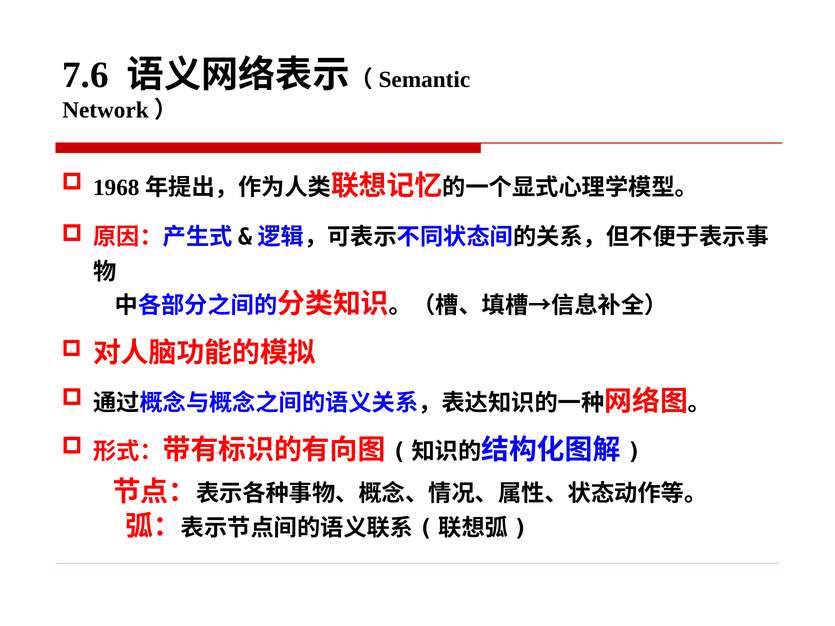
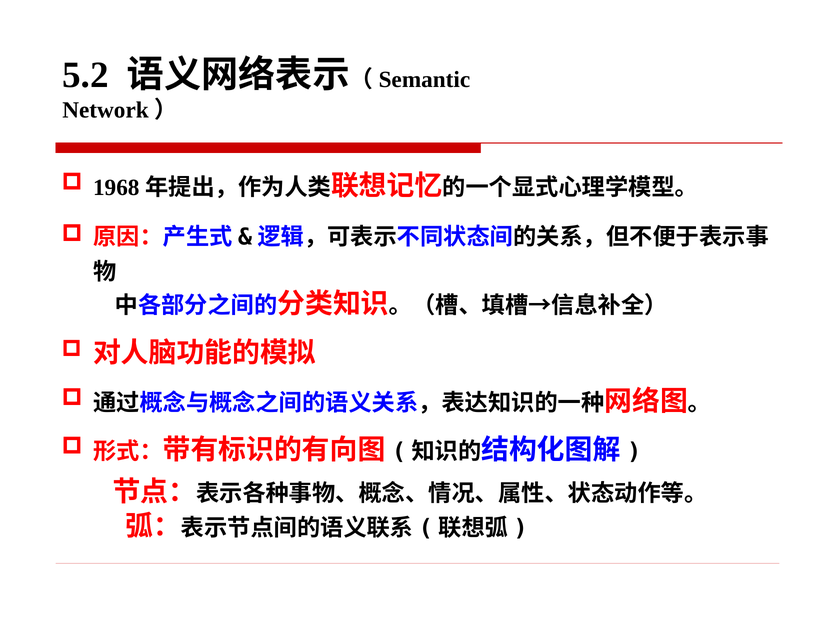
7.6: 7.6 -> 5.2 (86, 75)
